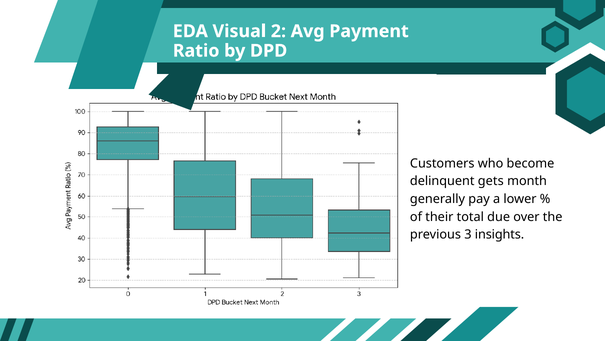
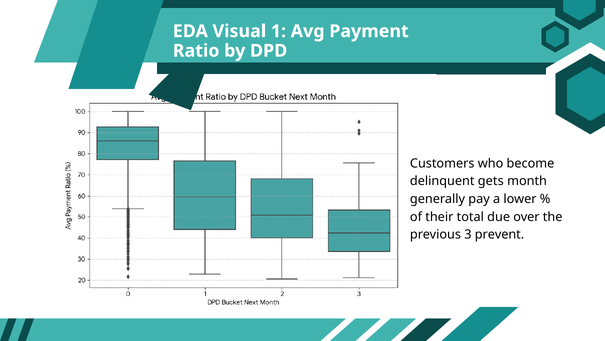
2: 2 -> 1 (278, 31)
insights: insights -> prevent (500, 234)
